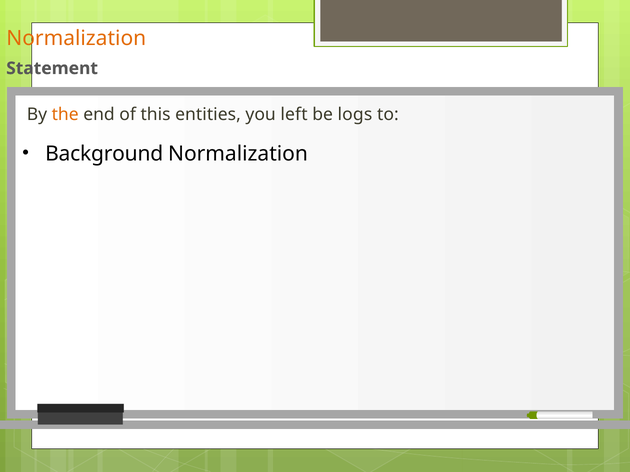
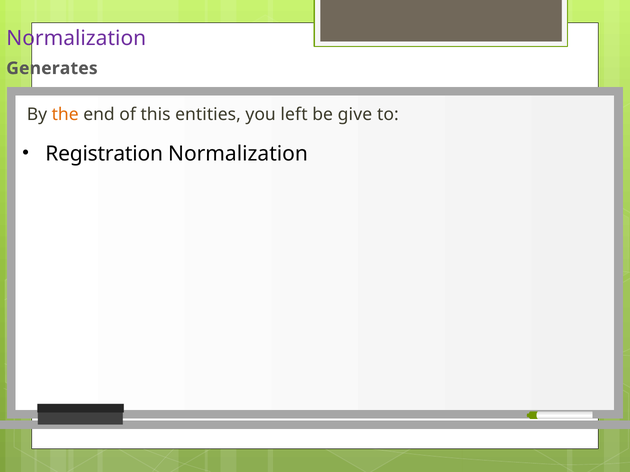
Normalization colour: orange -> purple (76, 38)
Statement: Statement -> Generates (52, 68)
logs: logs -> give (355, 115)
Background: Background -> Registration (104, 154)
